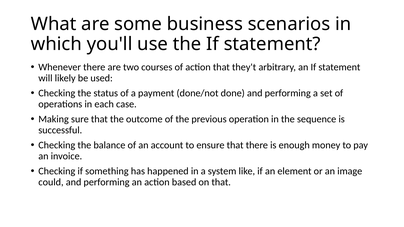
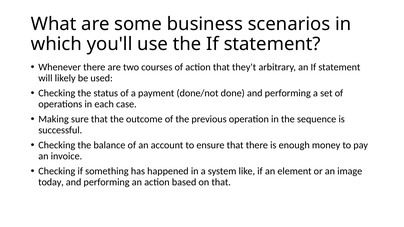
could: could -> today (51, 182)
